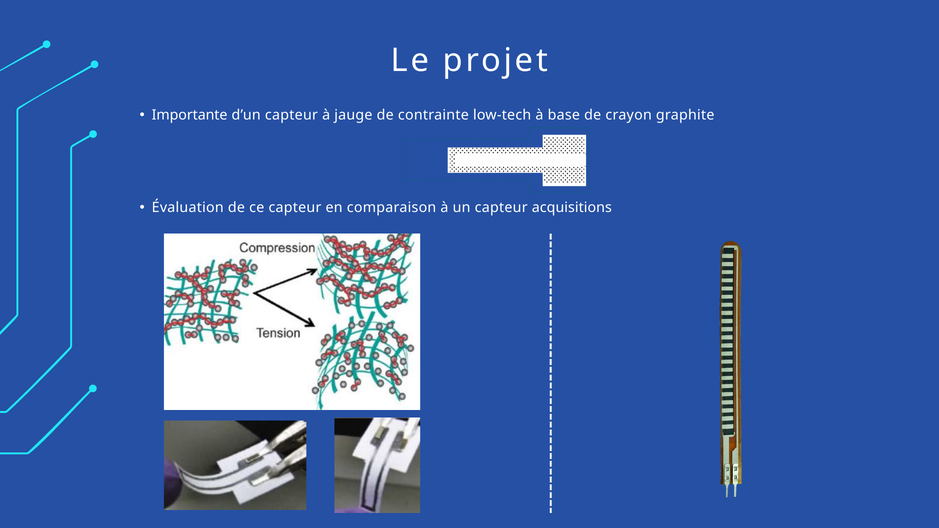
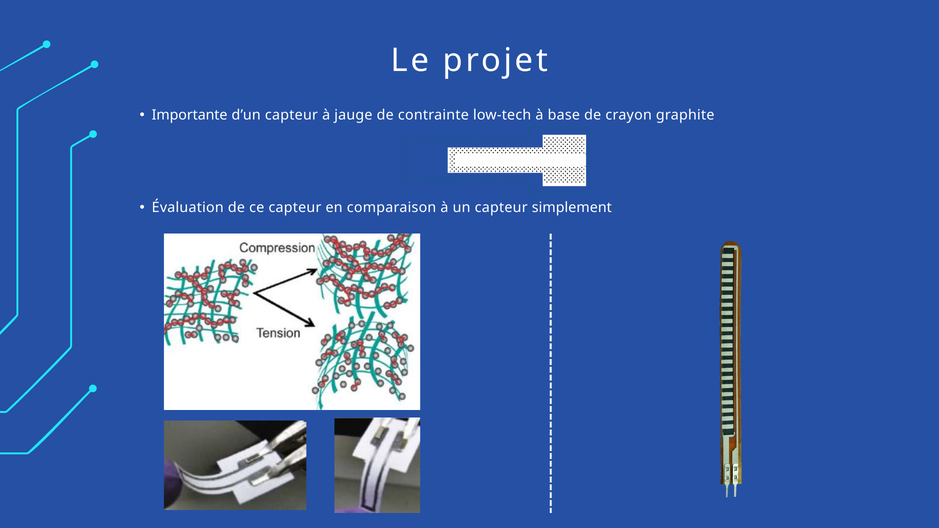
acquisitions: acquisitions -> simplement (572, 208)
